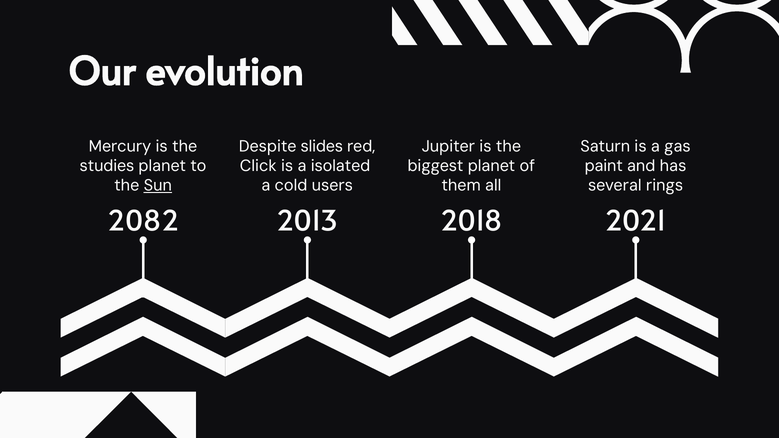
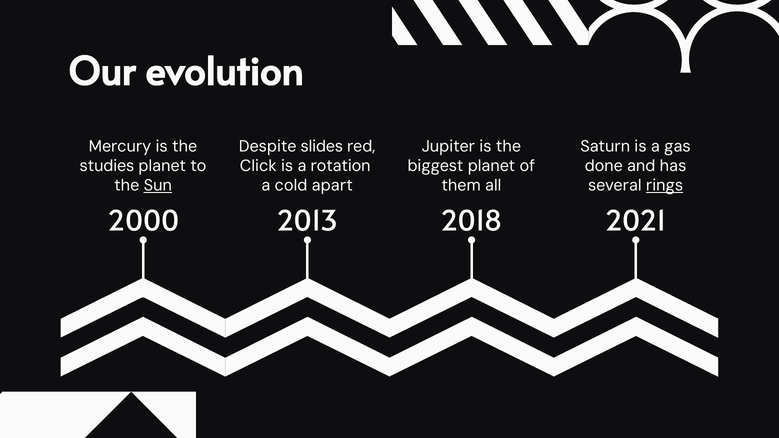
isolated: isolated -> rotation (341, 166)
paint: paint -> done (604, 166)
users: users -> apart (332, 186)
rings underline: none -> present (665, 186)
2082: 2082 -> 2000 (143, 222)
